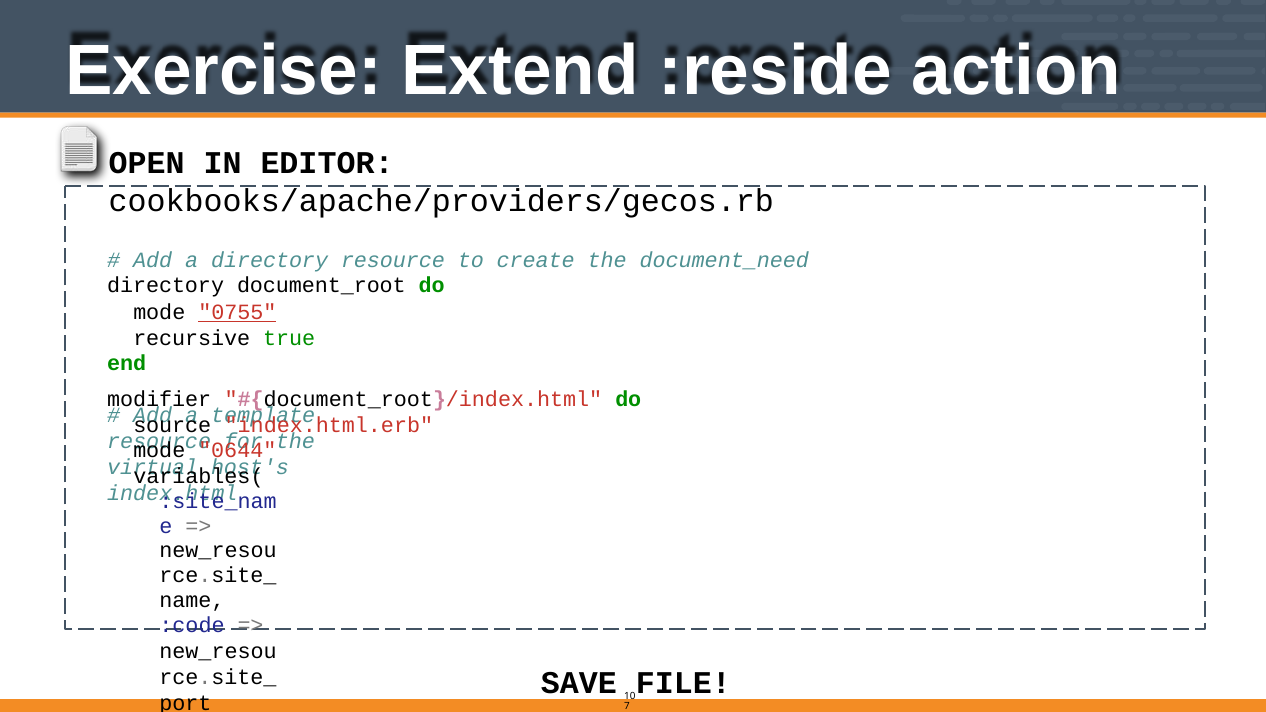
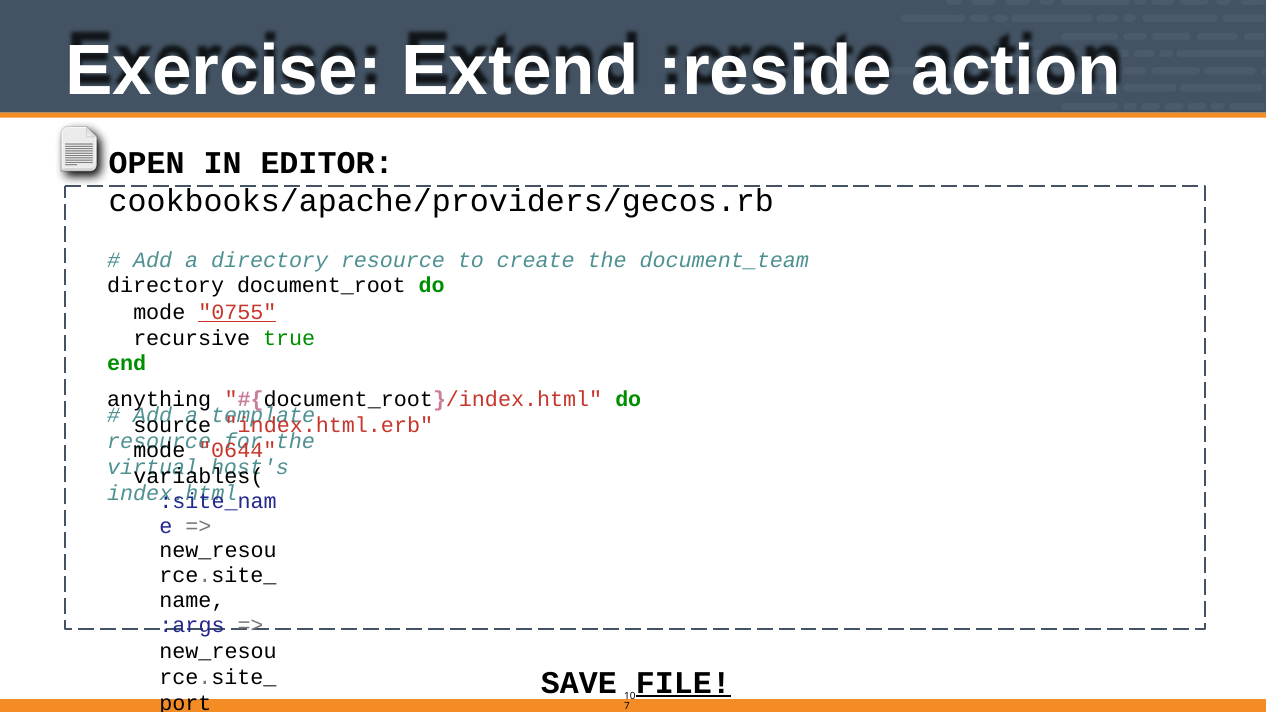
document_need: document_need -> document_team (724, 260)
modifier: modifier -> anything (159, 399)
:code: :code -> :args (192, 626)
FILE underline: none -> present (683, 683)
